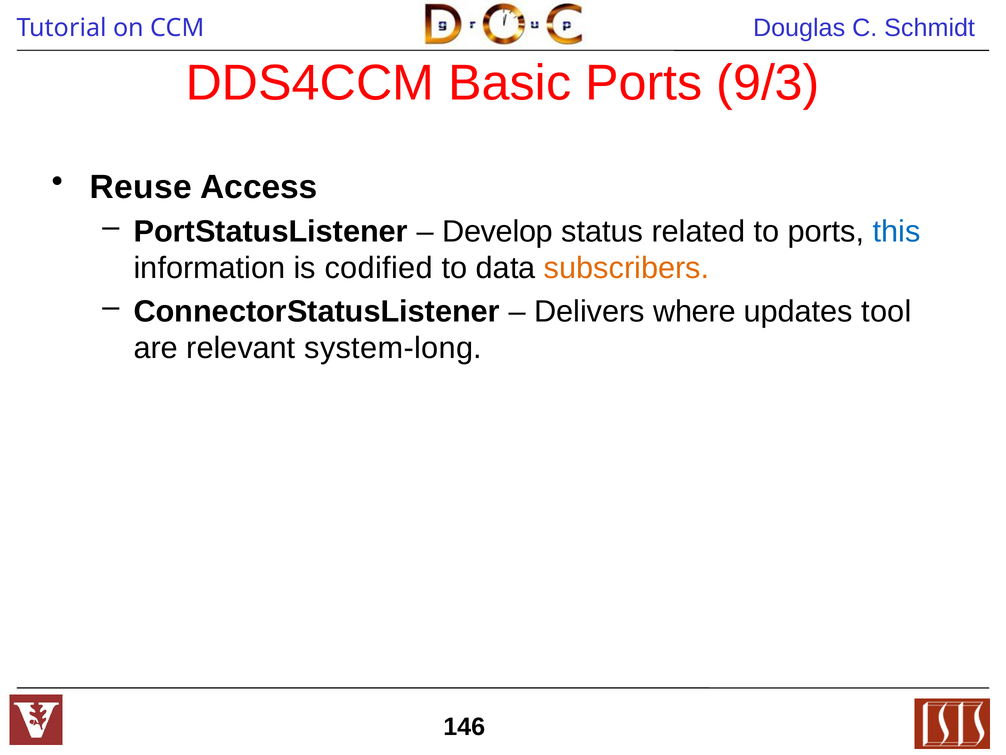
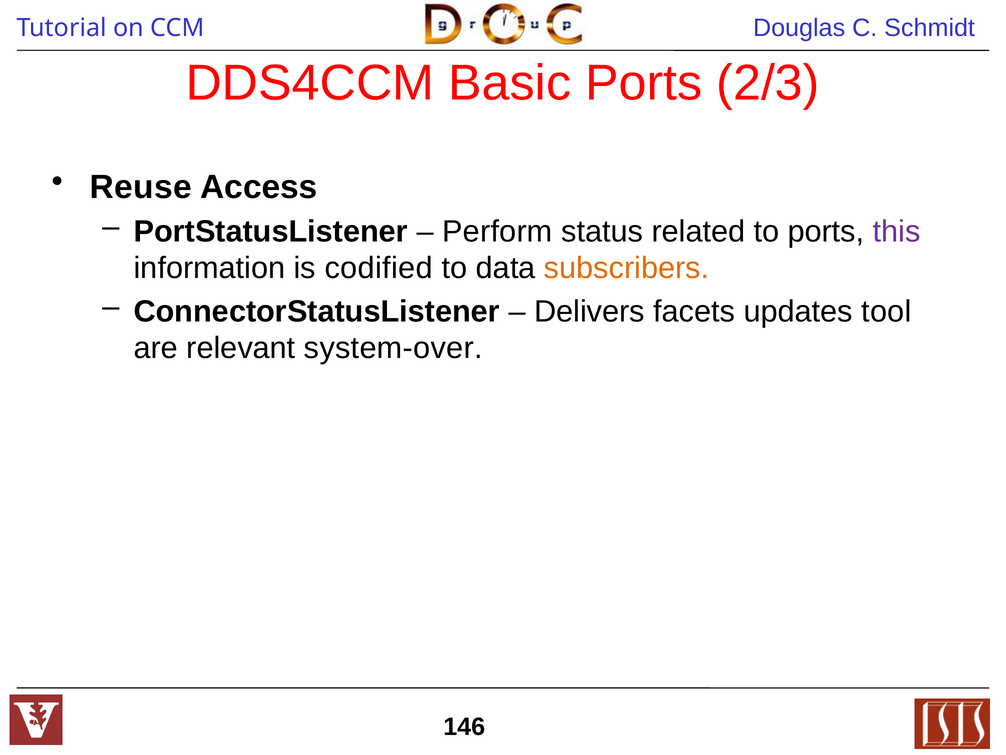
9/3: 9/3 -> 2/3 (768, 83)
Develop: Develop -> Perform (497, 231)
this colour: blue -> purple (897, 231)
where: where -> facets (694, 311)
system-long: system-long -> system-over (393, 348)
